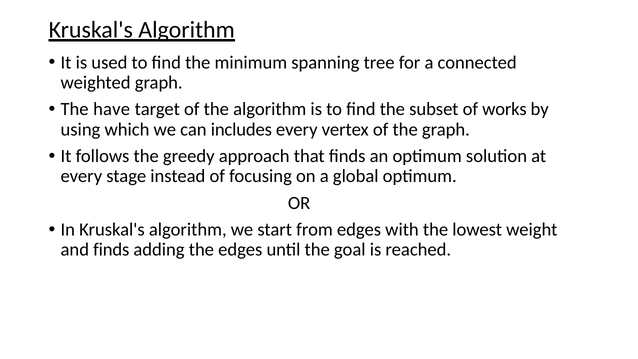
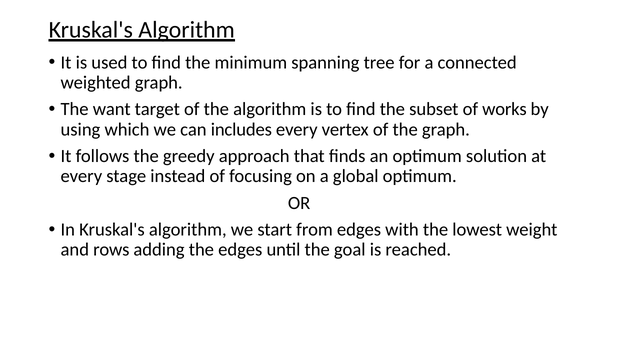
have: have -> want (112, 109)
and finds: finds -> rows (111, 250)
